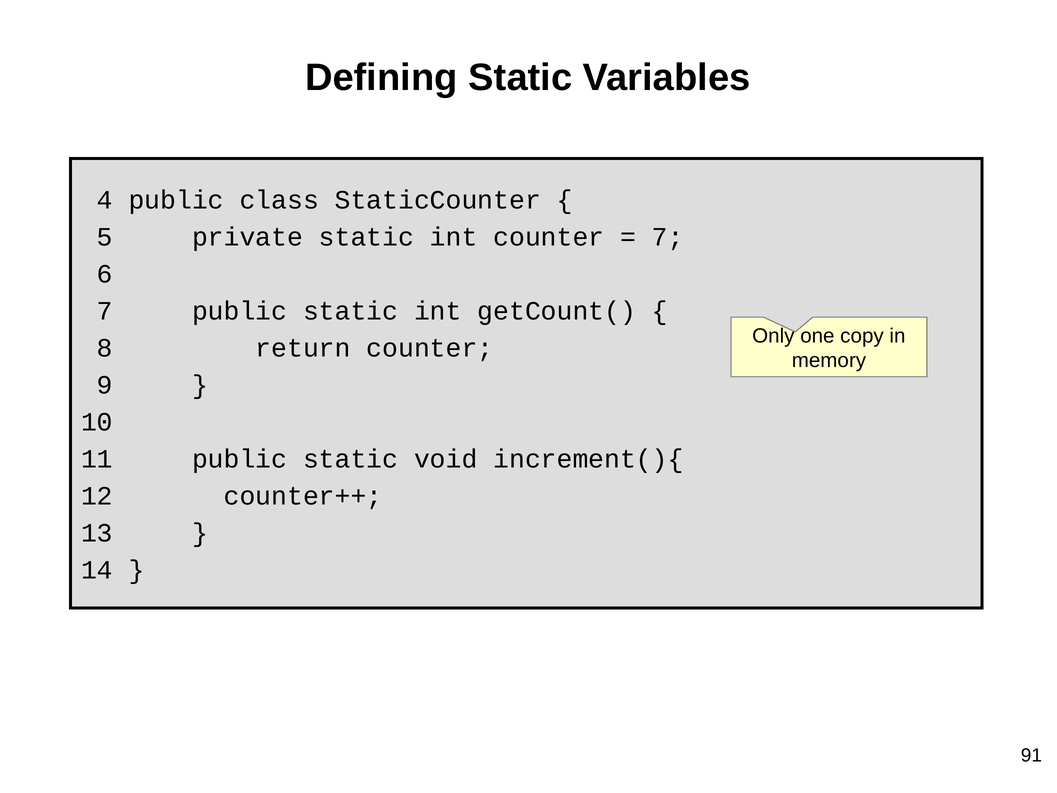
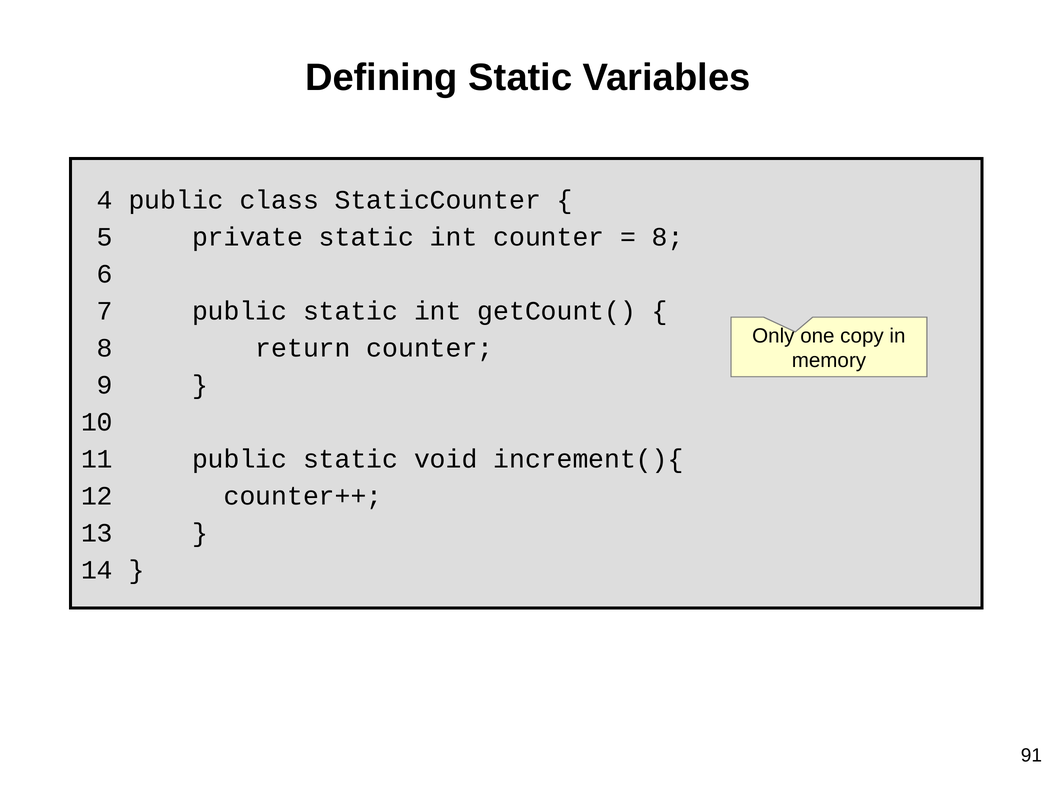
7: 7 -> 8 (668, 237)
